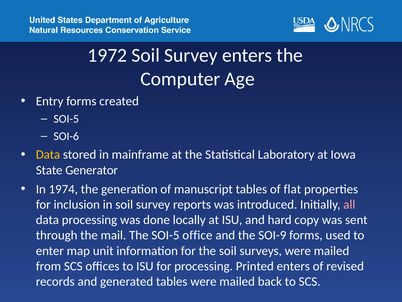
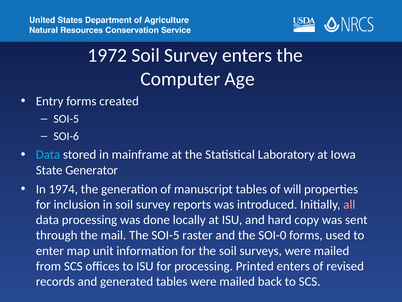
Data colour: yellow -> light blue (48, 154)
flat: flat -> will (292, 189)
office: office -> raster (198, 235)
SOI-9: SOI-9 -> SOI-0 (272, 235)
